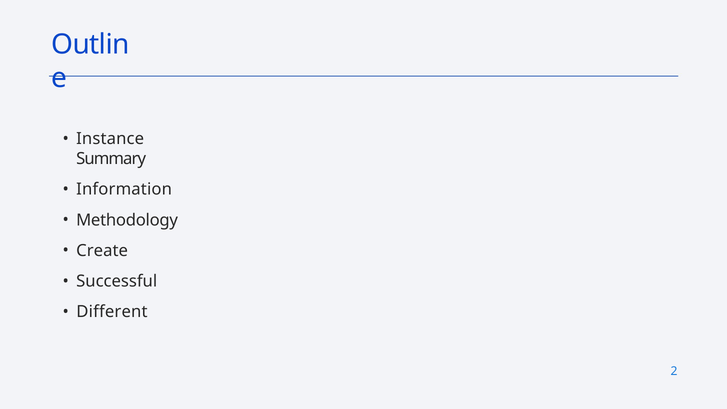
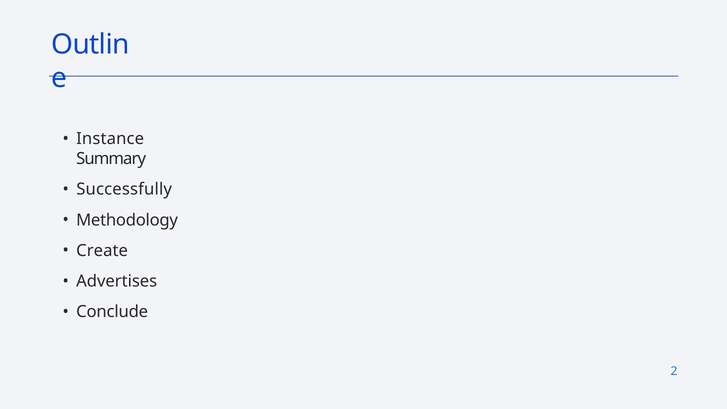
Information: Information -> Successfully (124, 189)
Successful: Successful -> Advertises (117, 281)
Different: Different -> Conclude (112, 312)
